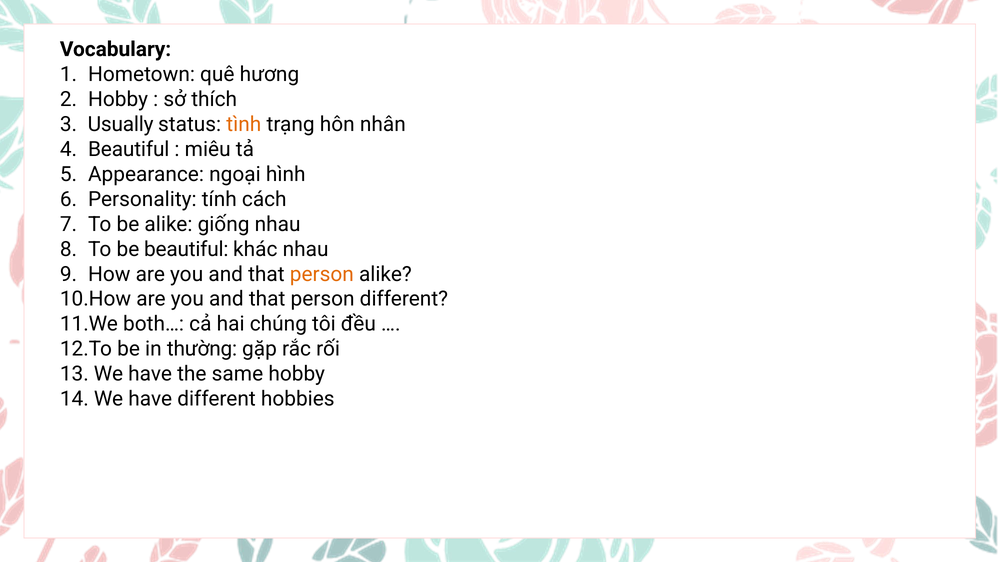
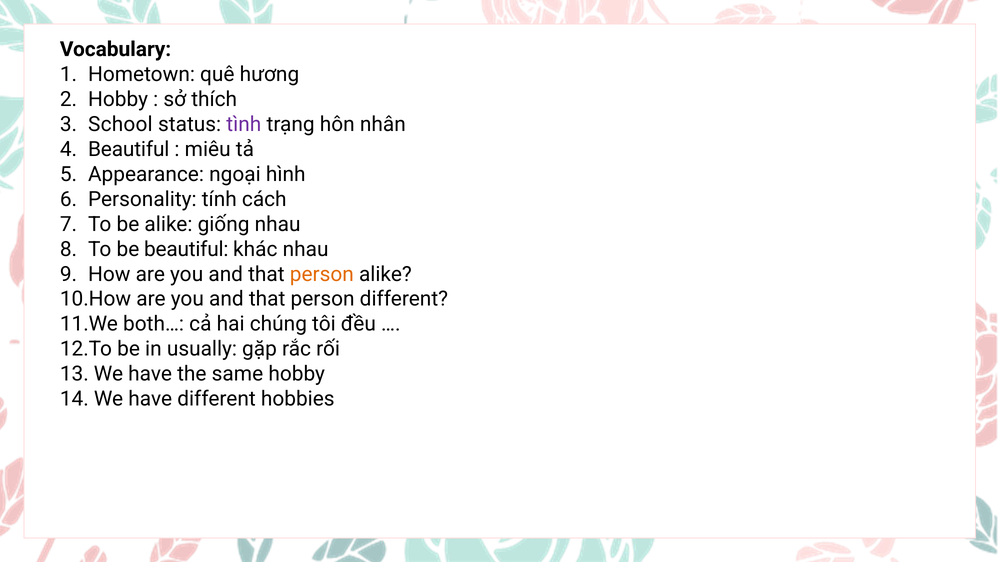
Usually: Usually -> School (120, 124)
tình colour: orange -> purple (244, 124)
thường: thường -> usually (202, 349)
